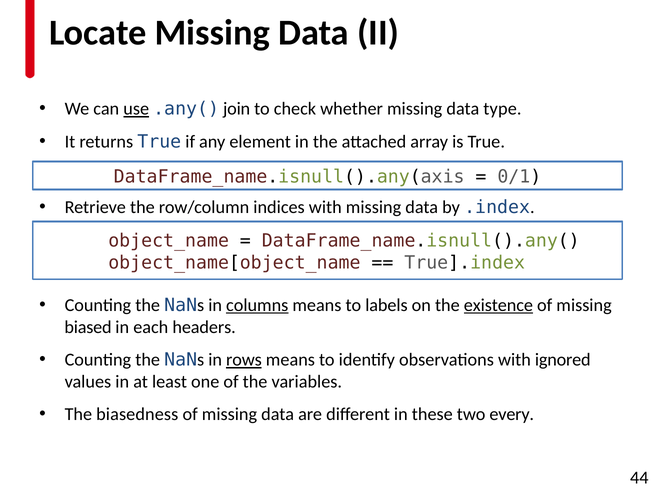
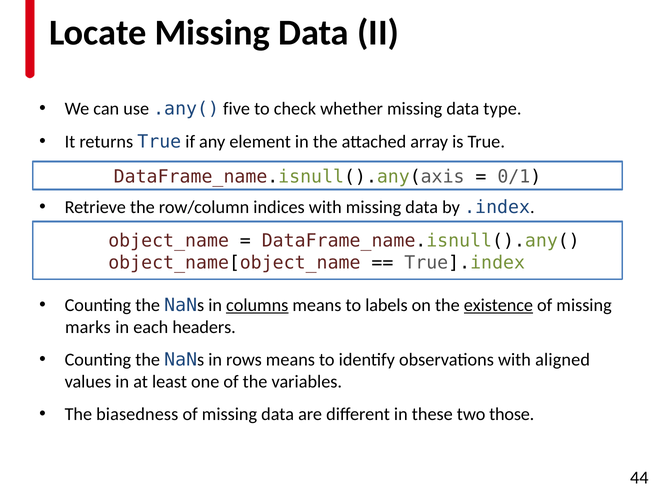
use underline: present -> none (136, 109)
join: join -> five (237, 109)
biased: biased -> marks (88, 327)
rows underline: present -> none (244, 360)
ignored: ignored -> aligned (563, 360)
every: every -> those (512, 415)
